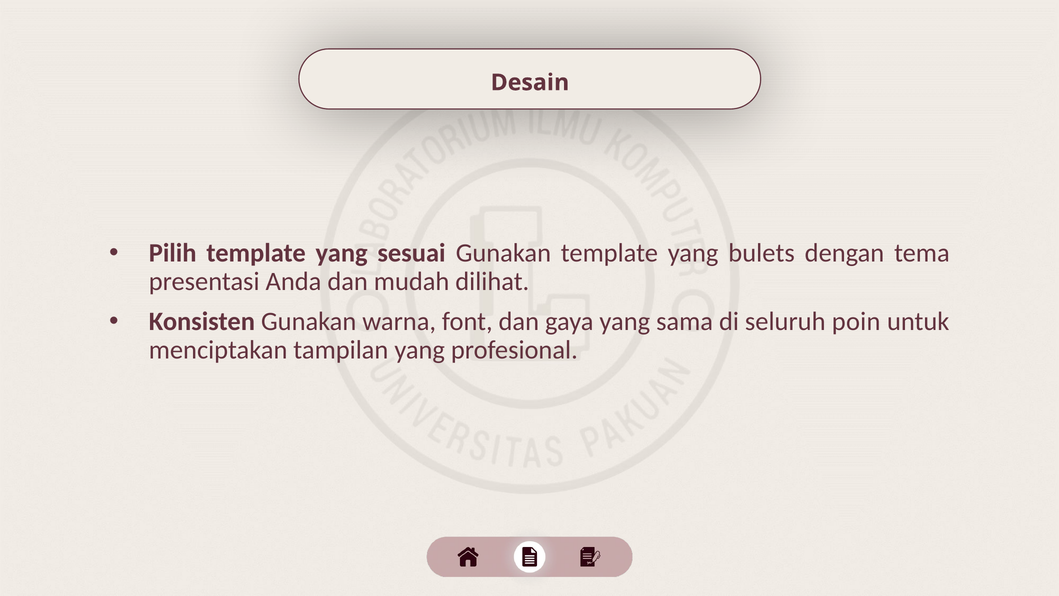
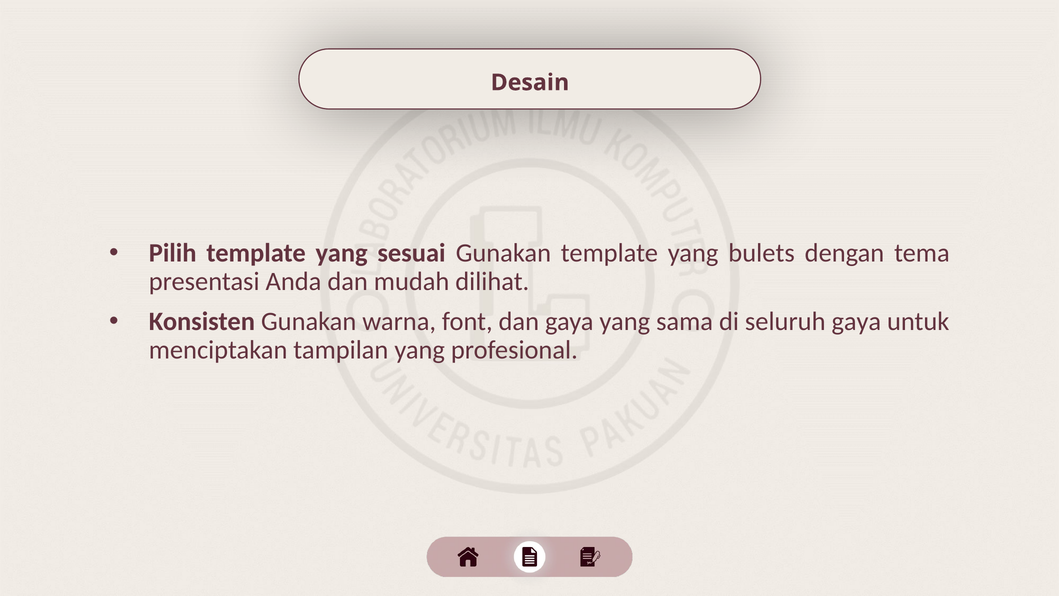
seluruh poin: poin -> gaya (856, 321)
